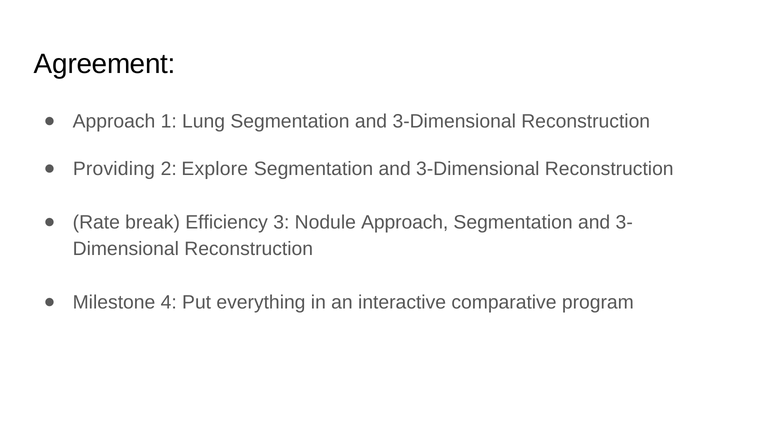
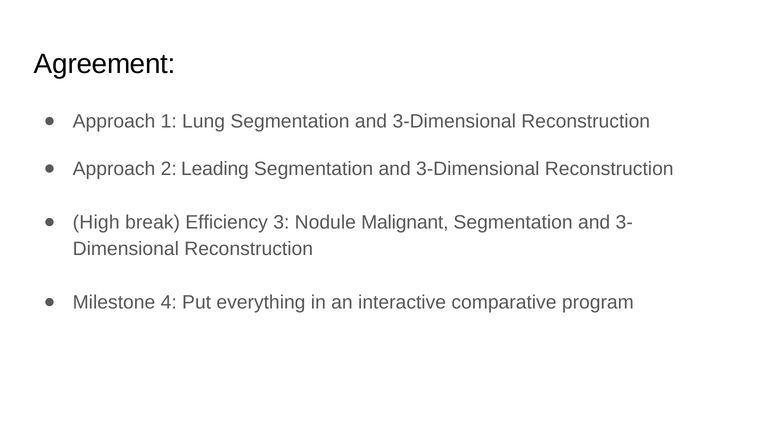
Providing: Providing -> Approach (114, 169)
Explore: Explore -> Leading (215, 169)
Rate: Rate -> High (96, 222)
Nodule Approach: Approach -> Malignant (405, 222)
